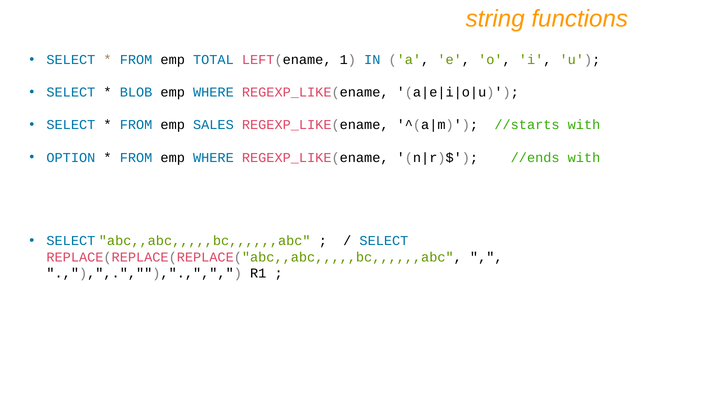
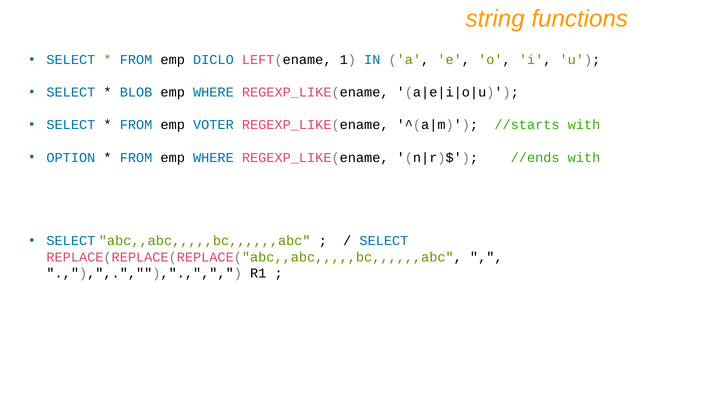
TOTAL: TOTAL -> DICLO (213, 60)
SALES: SALES -> VOTER (213, 125)
